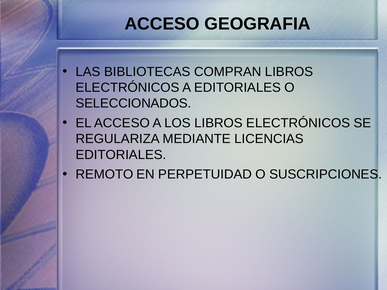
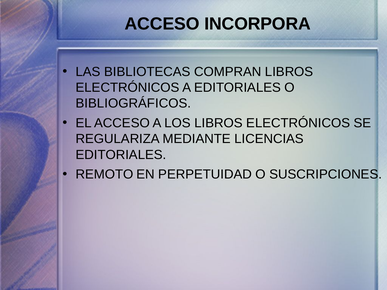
GEOGRAFIA: GEOGRAFIA -> INCORPORA (258, 24)
SELECCIONADOS: SELECCIONADOS -> BIBLIOGRÁFICOS (133, 103)
